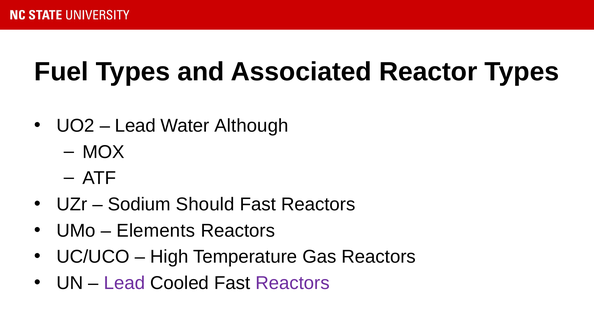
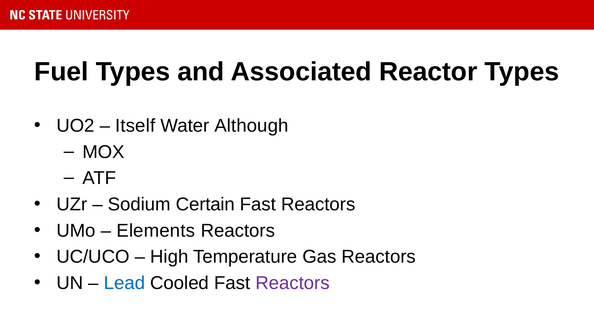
Lead: Lead -> Itself (135, 126)
Should: Should -> Certain (205, 204)
Lead colour: purple -> blue (124, 283)
